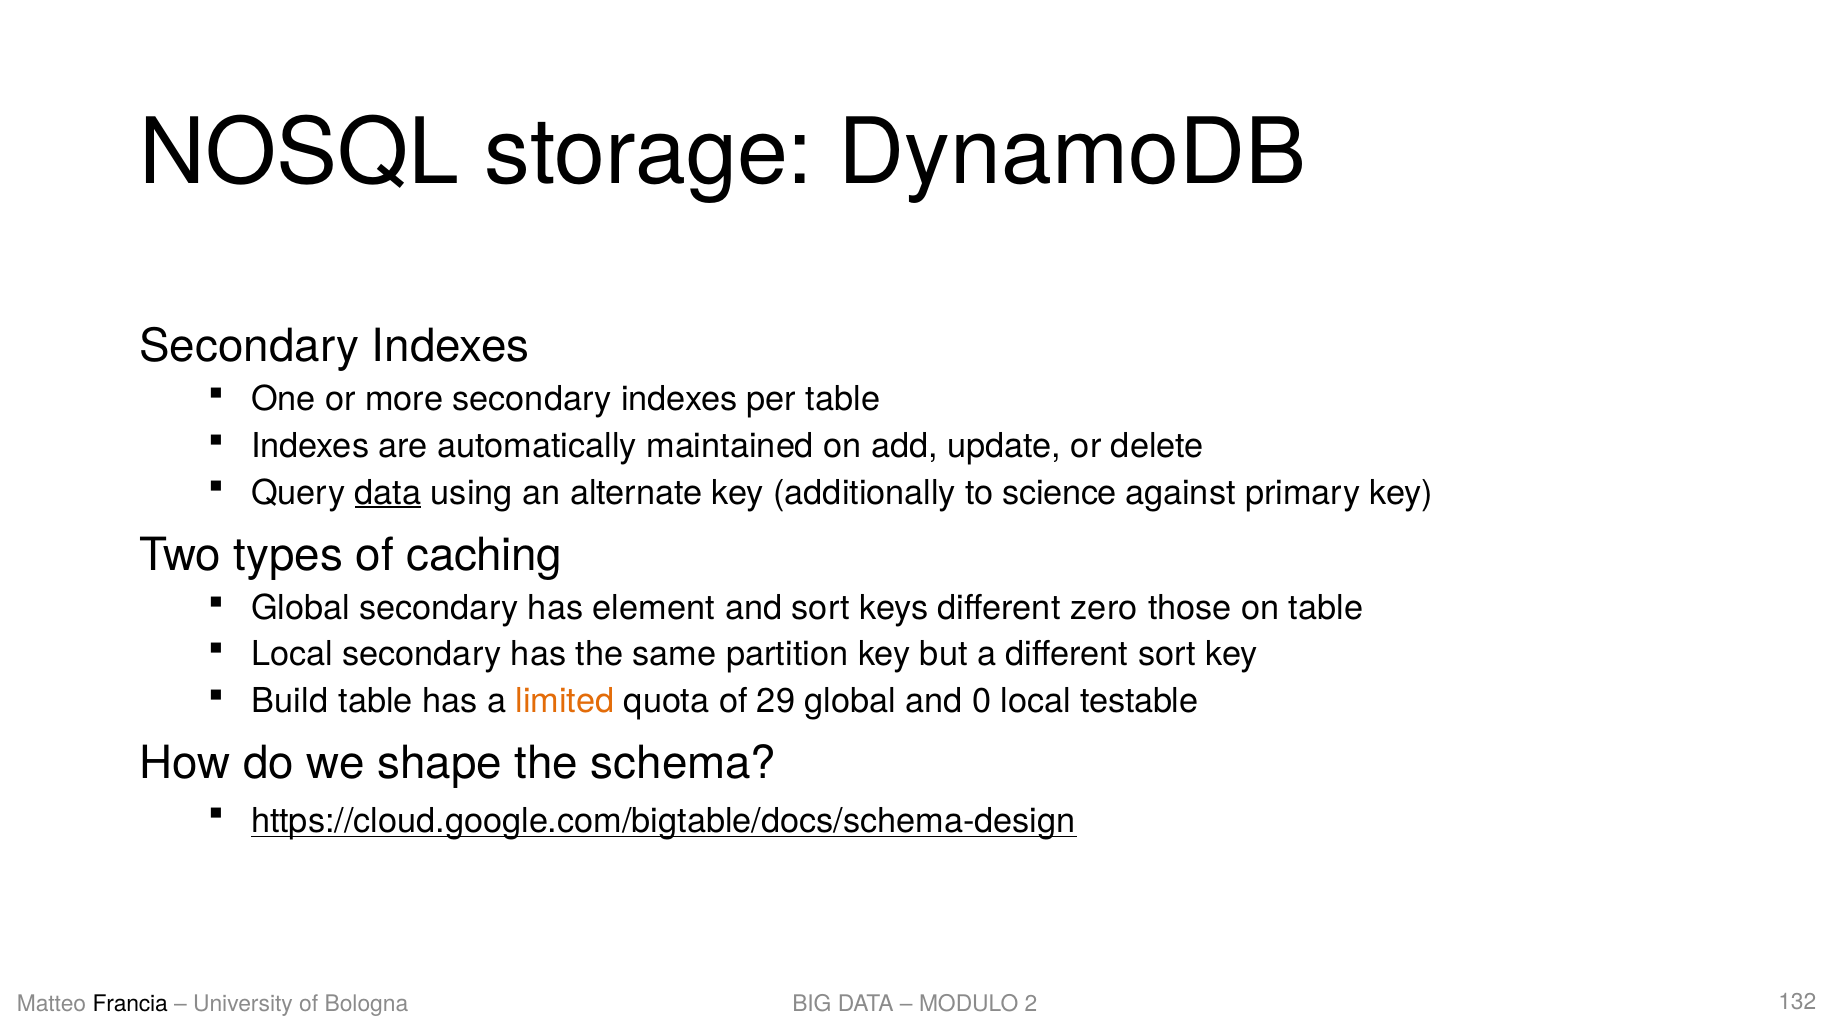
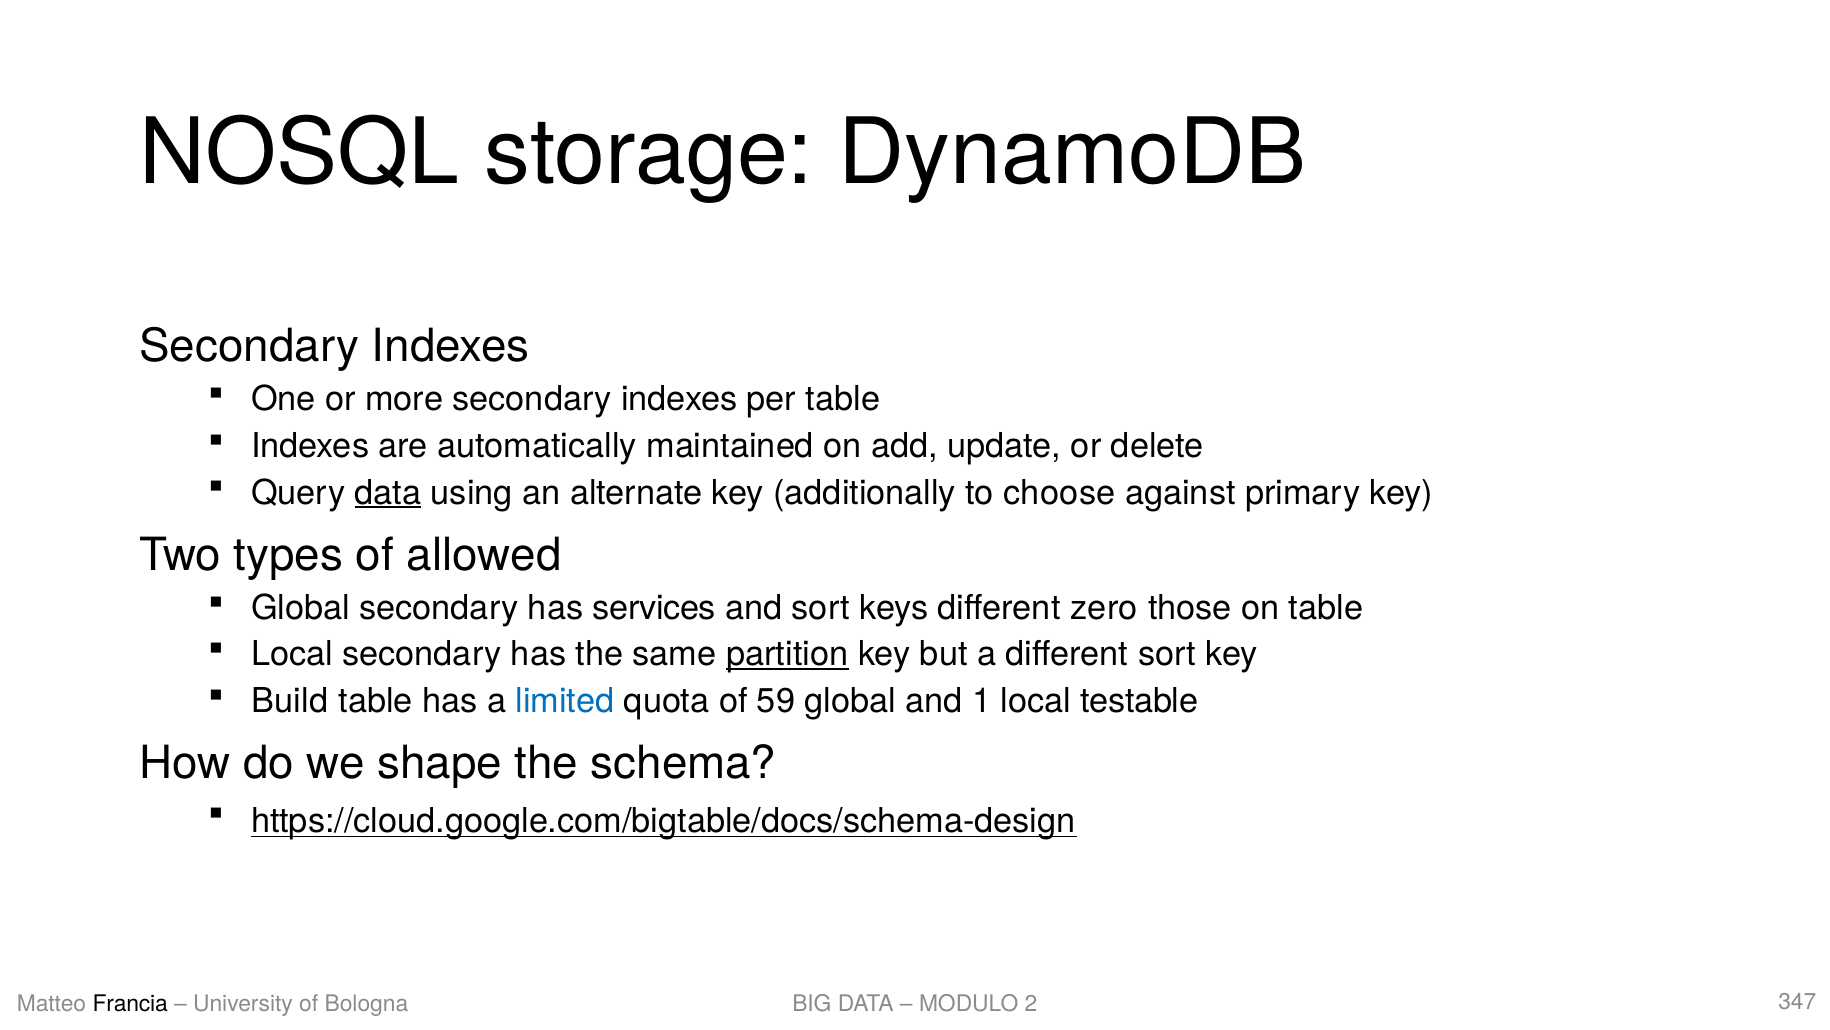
science: science -> choose (1059, 492)
caching: caching -> allowed (484, 555)
element: element -> services (654, 607)
partition underline: none -> present (787, 654)
limited colour: orange -> blue (565, 701)
29: 29 -> 59 (776, 701)
0: 0 -> 1 (982, 701)
132: 132 -> 347 (1797, 1001)
